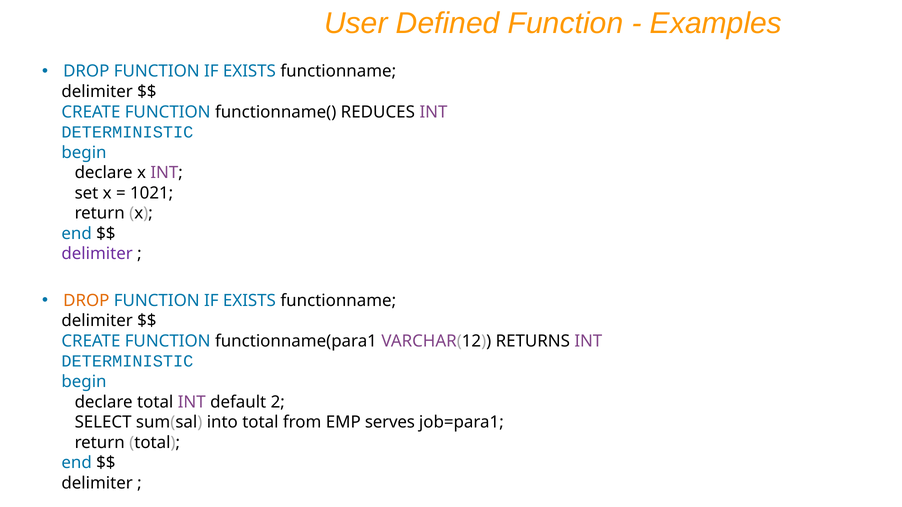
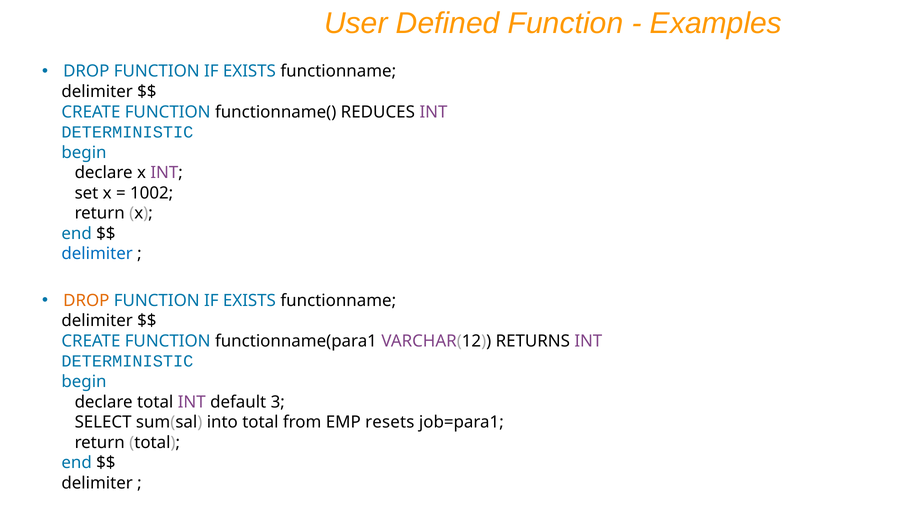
1021: 1021 -> 1002 (152, 193)
delimiter colour: purple -> blue (97, 254)
2: 2 -> 3 (278, 402)
serves: serves -> resets (390, 423)
